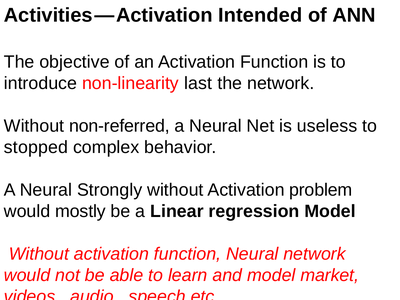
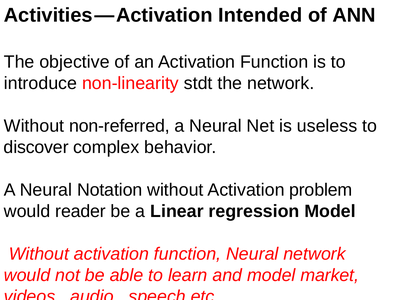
last: last -> stdt (198, 83)
stopped: stopped -> discover (36, 147)
Strongly: Strongly -> Notation (110, 190)
mostly: mostly -> reader (81, 211)
